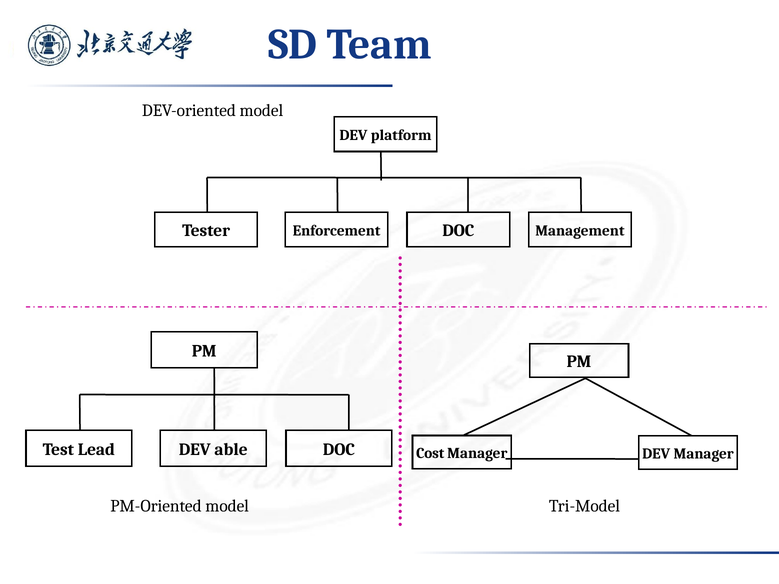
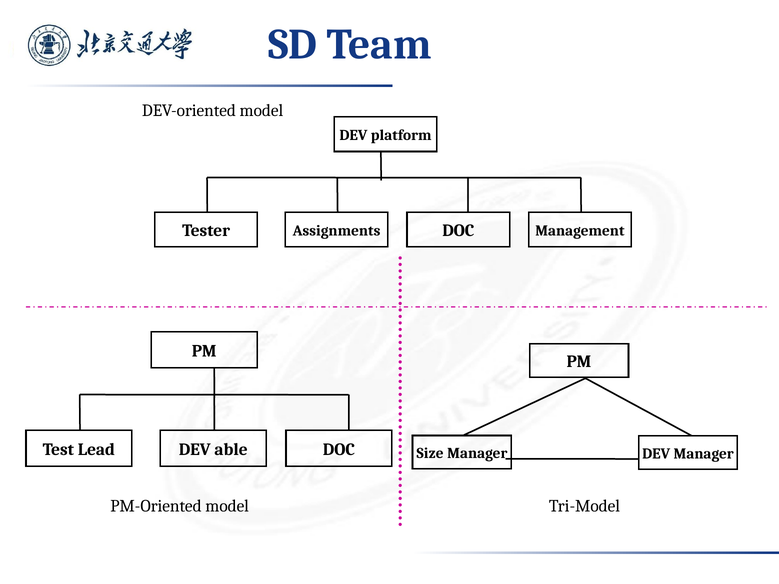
Enforcement: Enforcement -> Assignments (337, 231)
Cost: Cost -> Size (430, 453)
